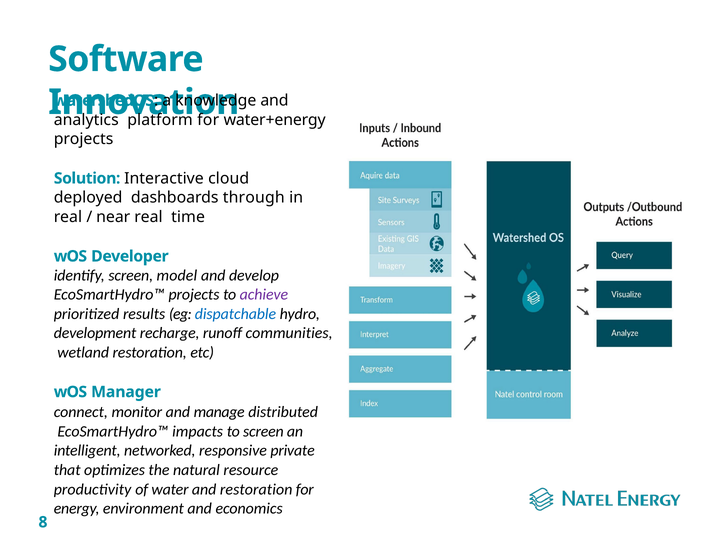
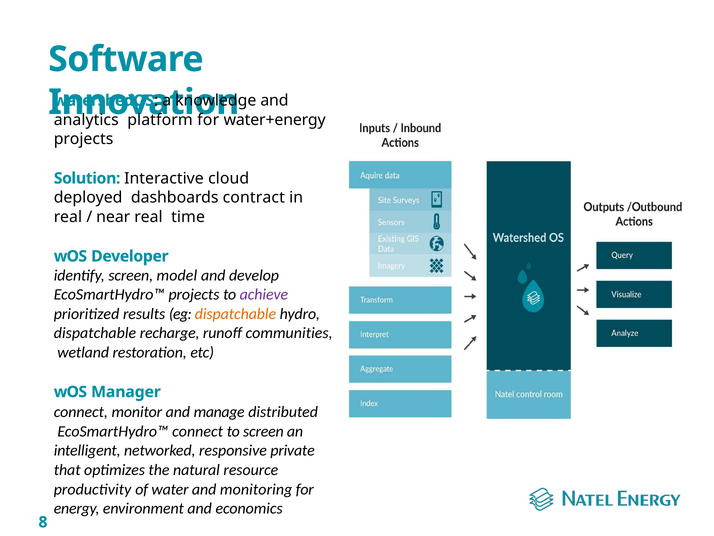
through: through -> contract (254, 197)
dispatchable colour: blue -> orange (235, 314)
development: development -> dispatchable (95, 333)
EcoSmartHydro™ impacts: impacts -> connect (198, 431)
and restoration: restoration -> monitoring (256, 489)
